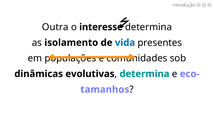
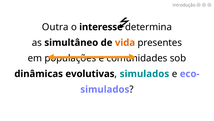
isolamento: isolamento -> simultâneo (71, 42)
vida colour: blue -> orange (125, 42)
determina: determina -> simulados (144, 73)
tamanhos: tamanhos -> simulados (105, 89)
